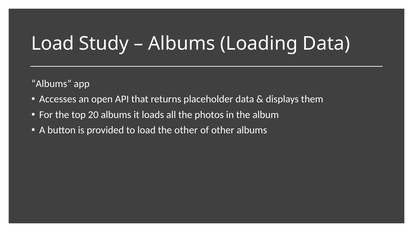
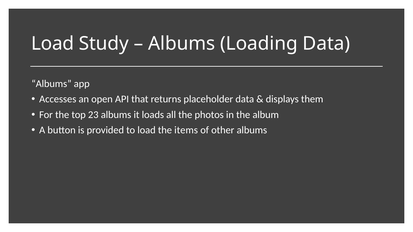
20: 20 -> 23 (93, 115)
the other: other -> items (186, 130)
